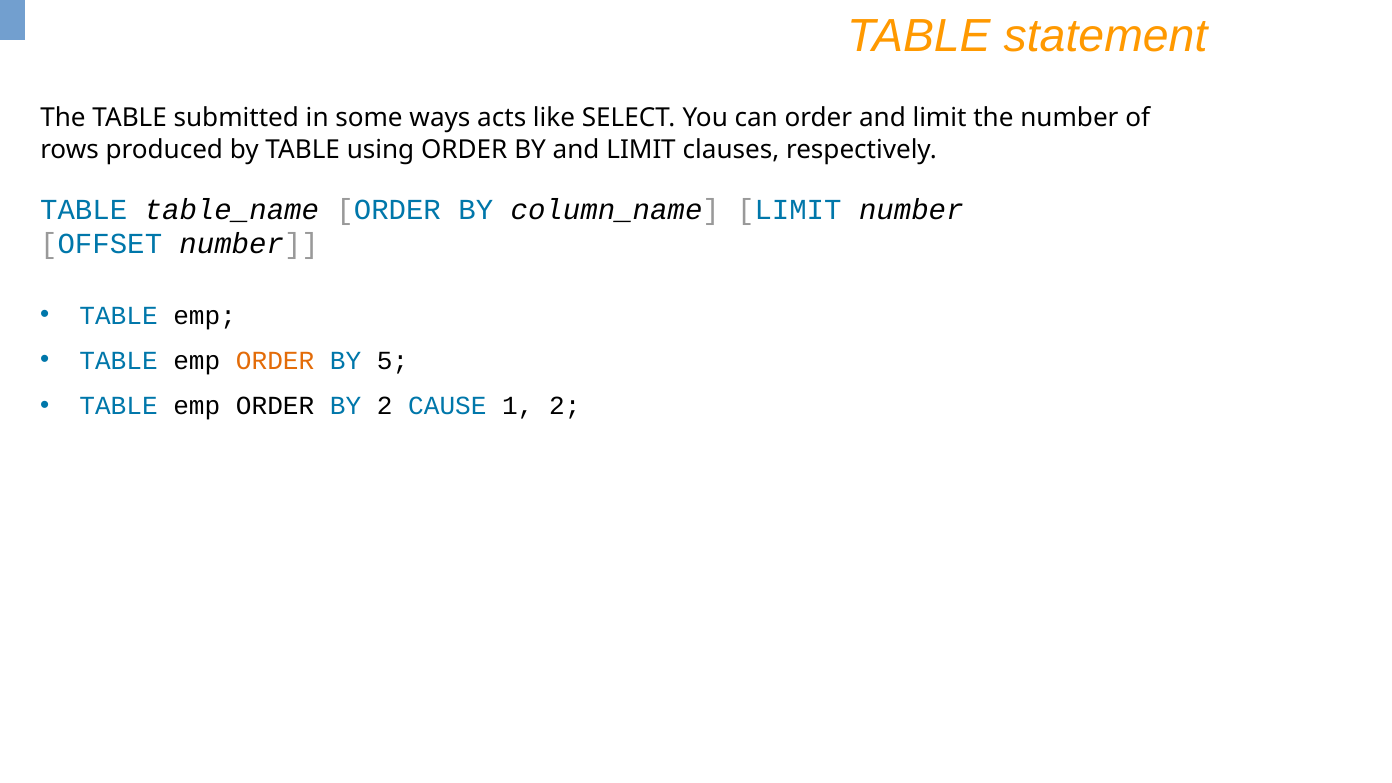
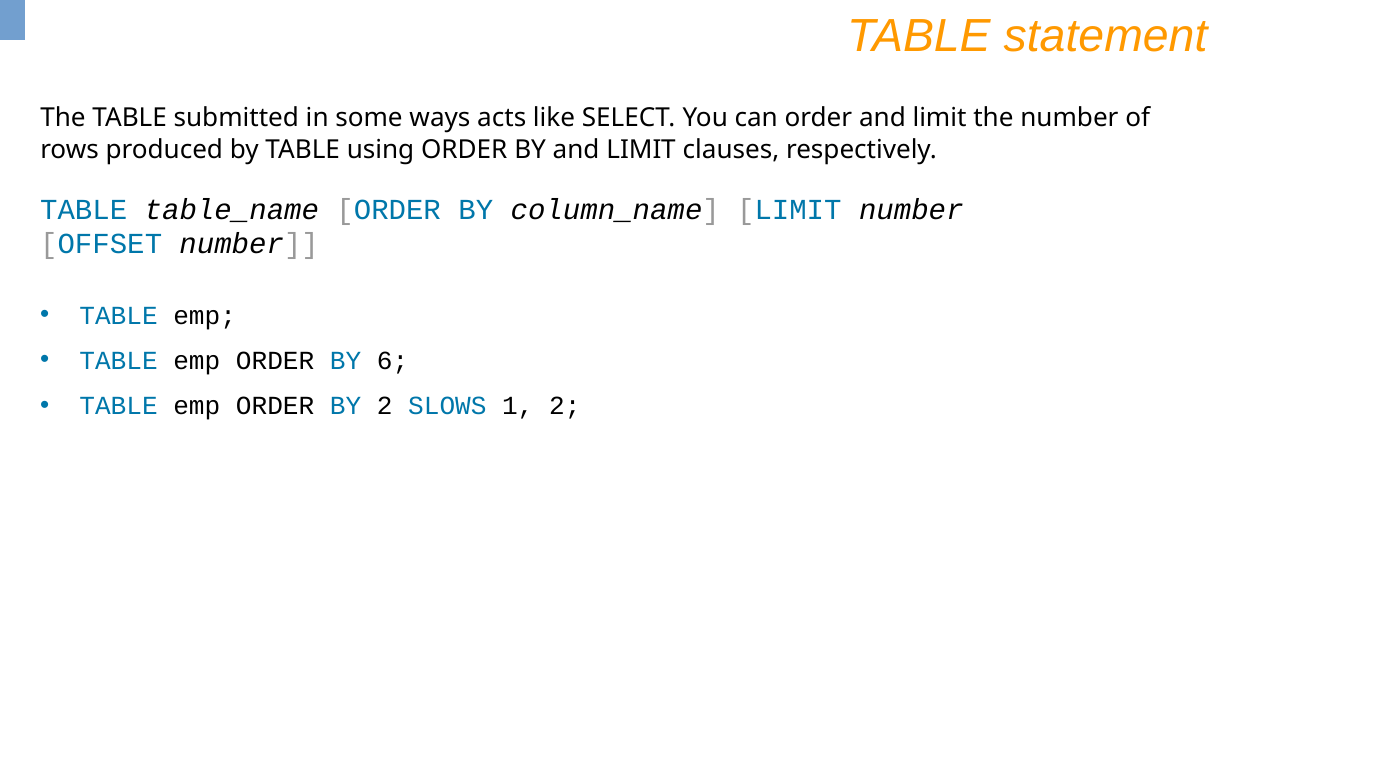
ORDER colour: orange -> black (275, 361)
5: 5 -> 6 (393, 361)
CAUSE: CAUSE -> SLOWS (447, 406)
